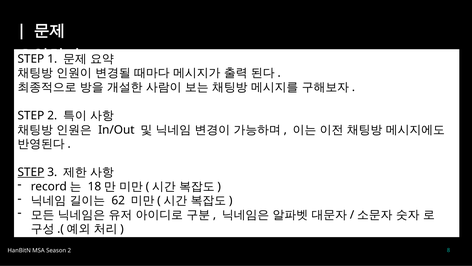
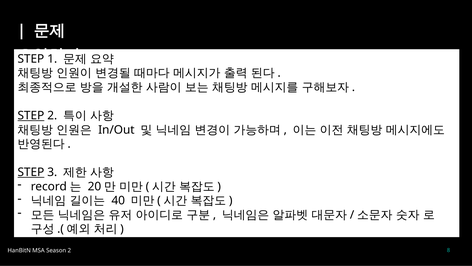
STEP underline: none -> present (31, 115)
18: 18 -> 20 (94, 186)
62: 62 -> 40 (118, 200)
